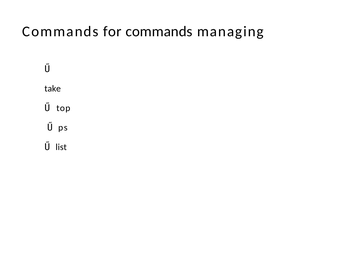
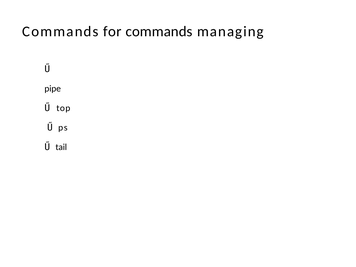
take: take -> pipe (53, 89)
list: list -> tail (61, 147)
